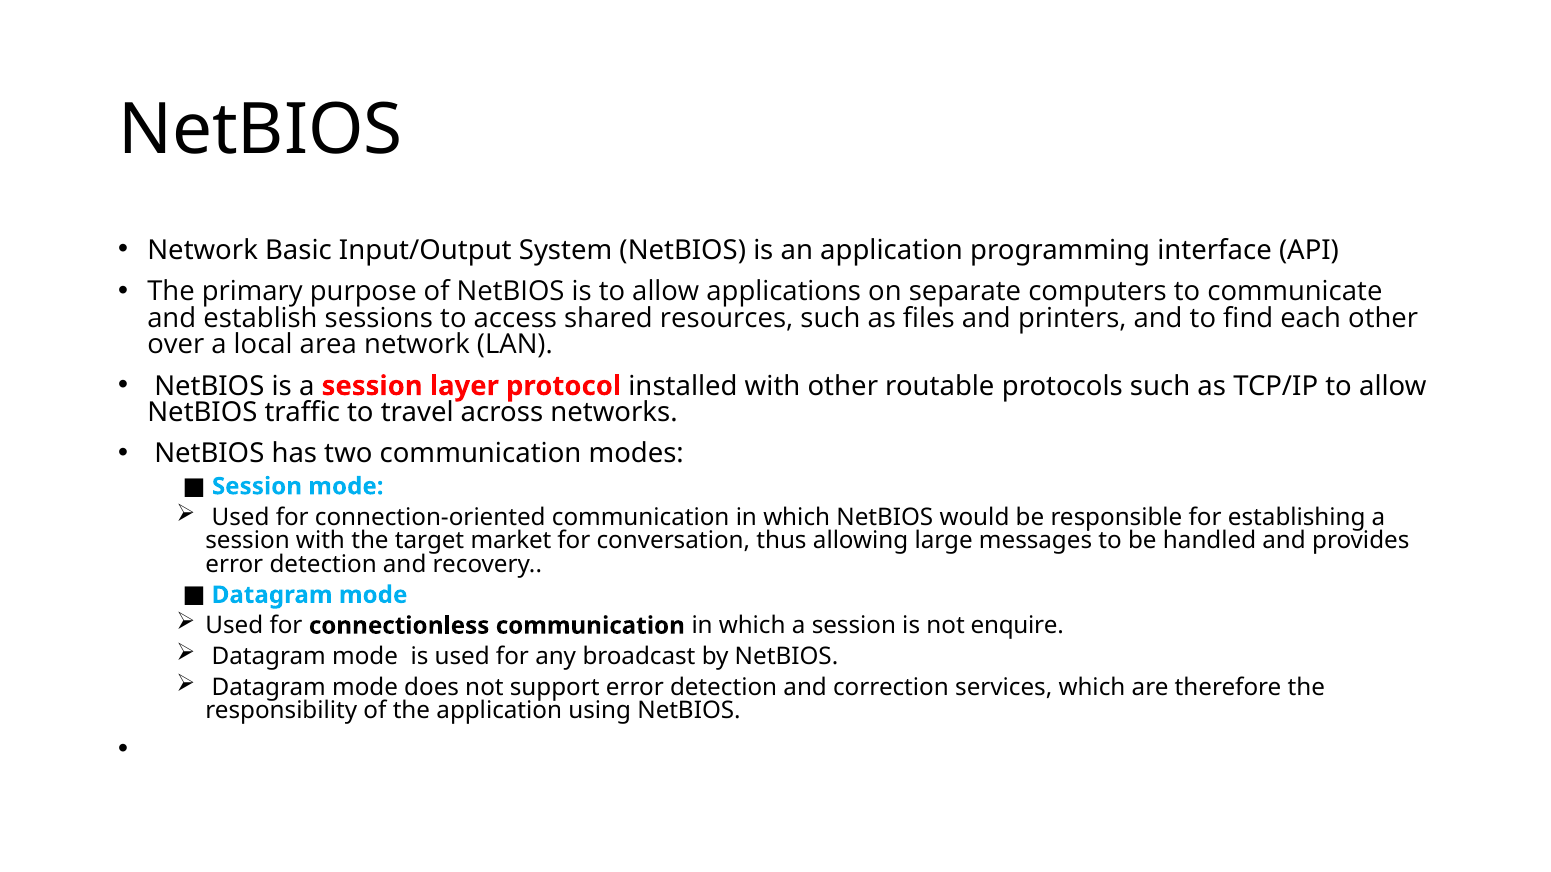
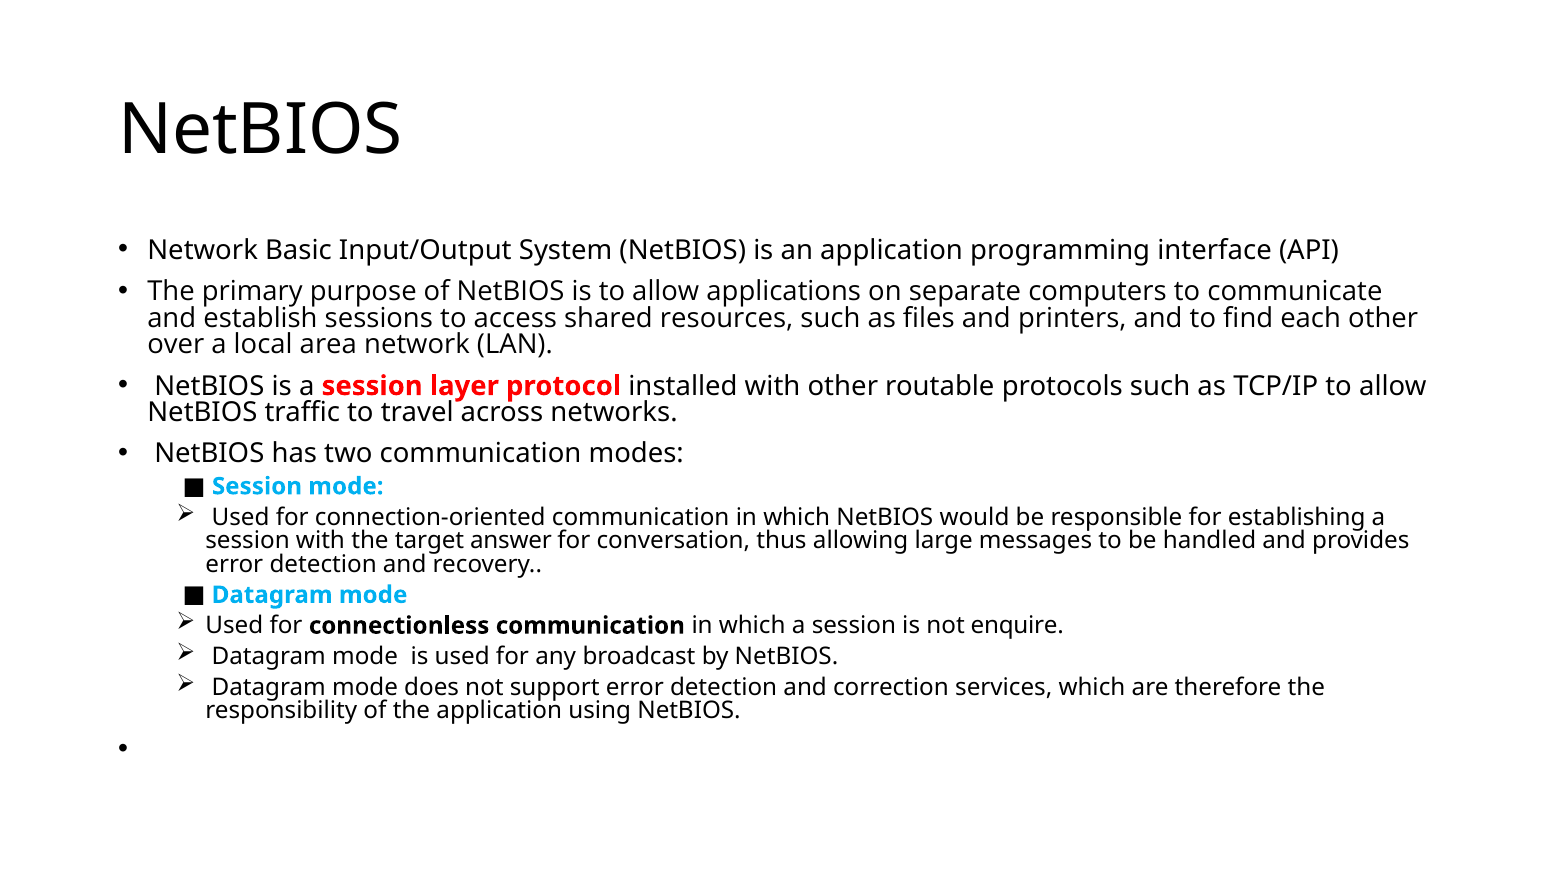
market: market -> answer (511, 541)
